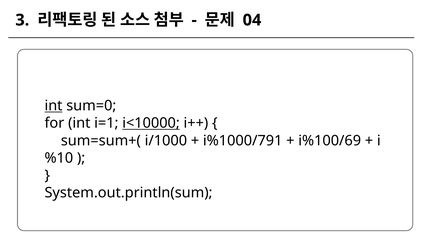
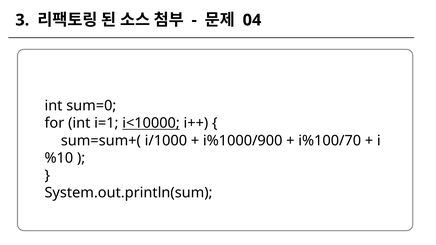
int underline: present -> none (54, 106)
i%1000/791: i%1000/791 -> i%1000/900 (243, 141)
i%100/69: i%100/69 -> i%100/70 (330, 141)
